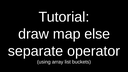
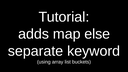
draw: draw -> adds (34, 34)
operator: operator -> keyword (94, 51)
